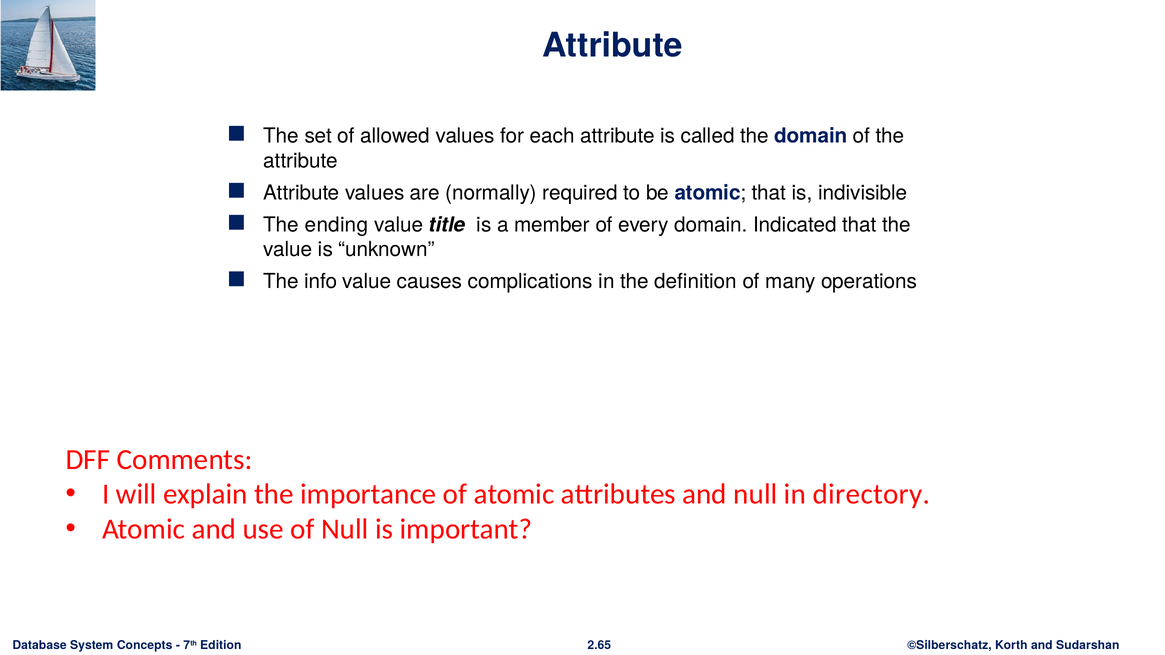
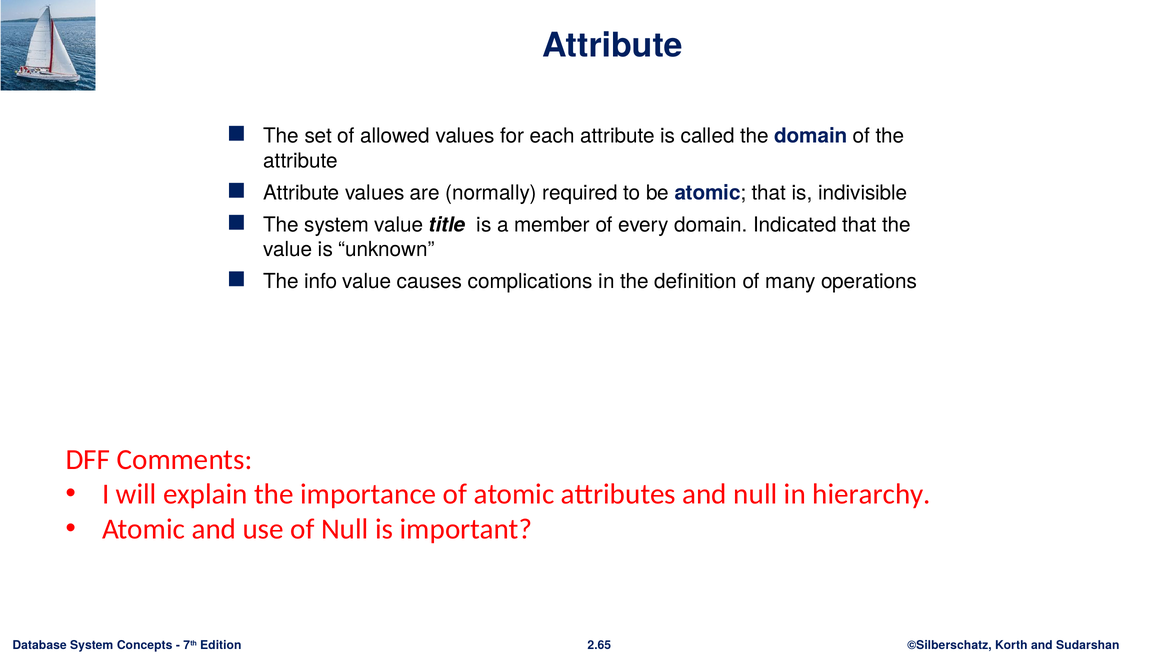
The ending: ending -> system (337, 225)
directory: directory -> hierarchy (872, 495)
